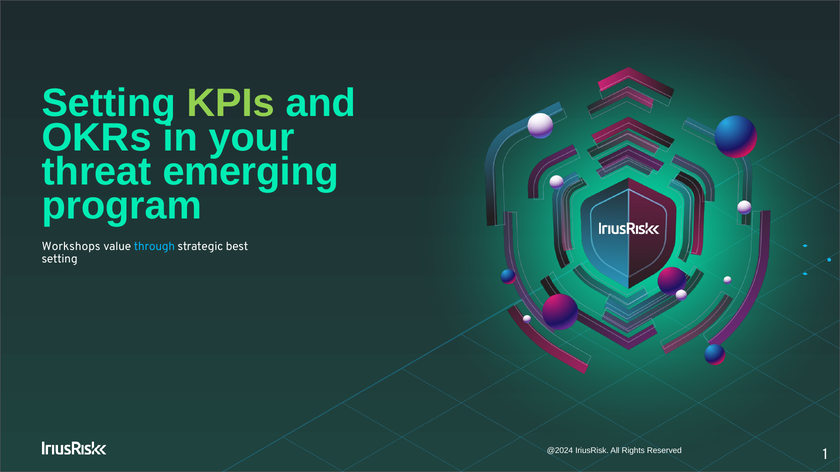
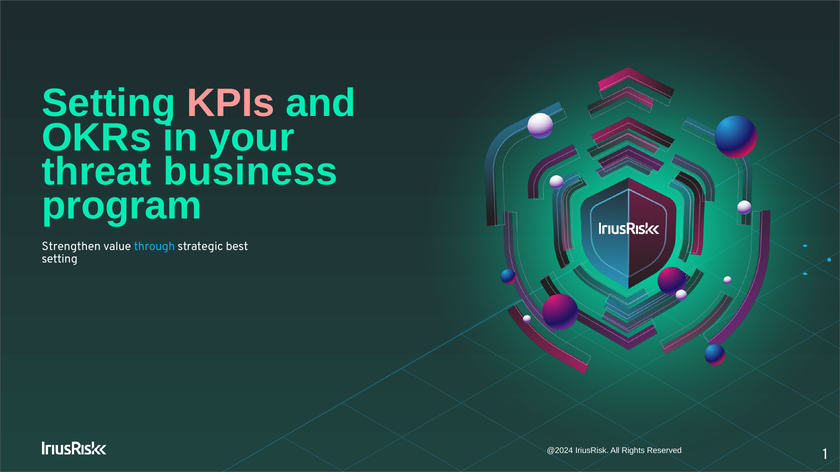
KPIs colour: light green -> pink (231, 103)
emerging: emerging -> business (250, 172)
Workshops: Workshops -> Strengthen (71, 247)
